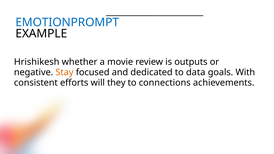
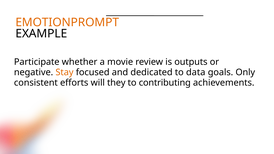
EMOTIONPROMPT colour: blue -> orange (67, 22)
Hrishikesh: Hrishikesh -> Participate (37, 62)
With: With -> Only (245, 72)
connections: connections -> contributing (165, 83)
